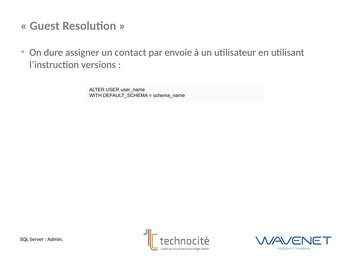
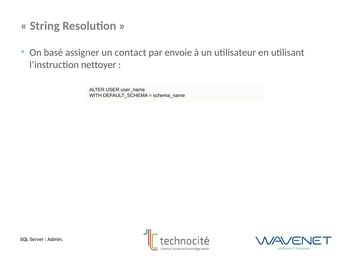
Guest: Guest -> String (45, 26)
dure: dure -> basé (53, 52)
versions: versions -> nettoyer (99, 65)
